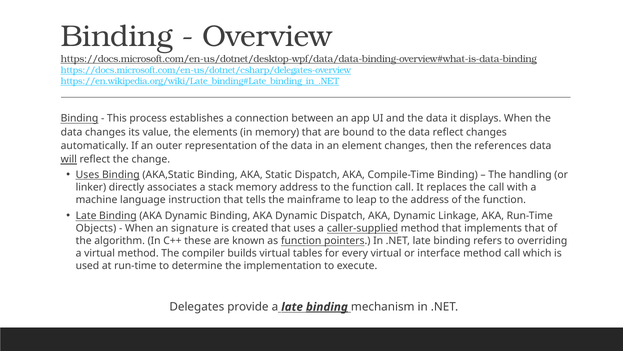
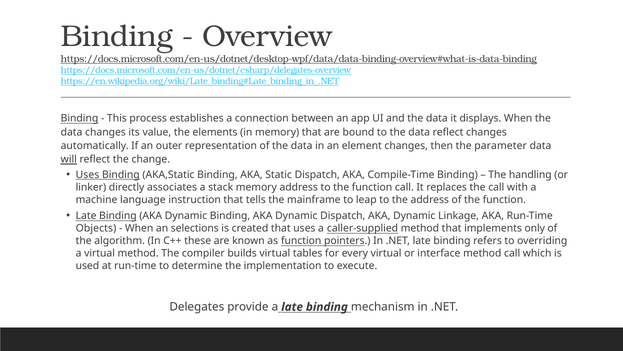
references: references -> parameter (501, 146)
signature: signature -> selections (195, 228)
implements that: that -> only (535, 228)
binding underline: present -> none (327, 306)
